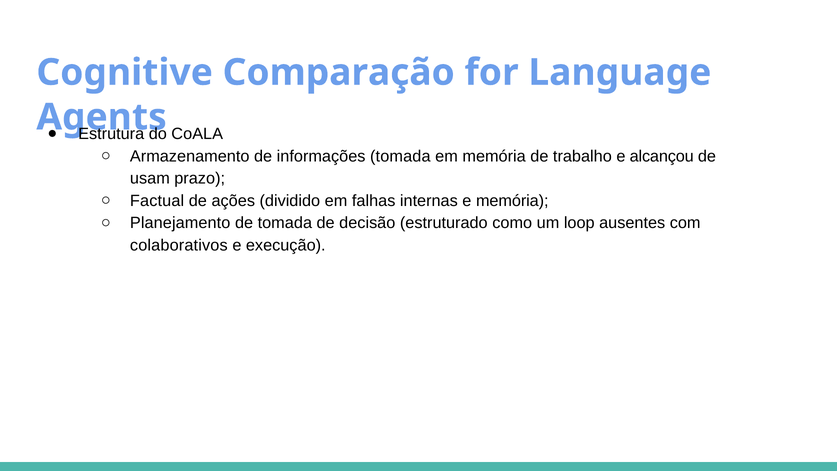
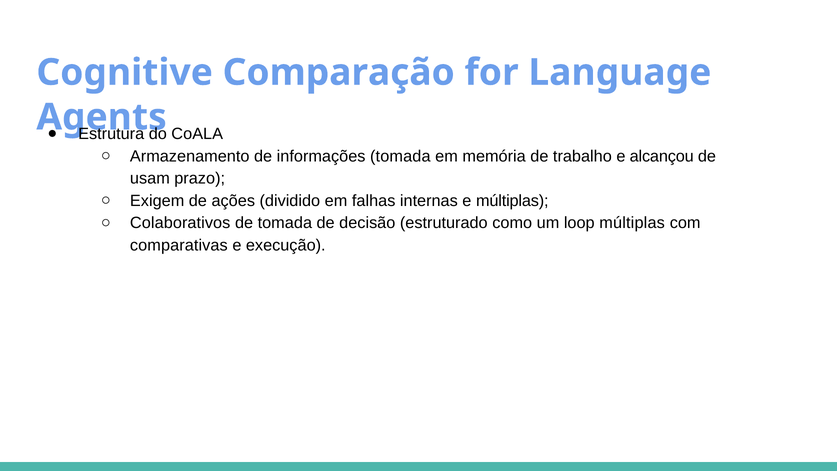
Factual: Factual -> Exigem (157, 201)
e memória: memória -> múltiplas (512, 201)
Planejamento: Planejamento -> Colaborativos (180, 223)
loop ausentes: ausentes -> múltiplas (632, 223)
colaborativos: colaborativos -> comparativas (179, 245)
